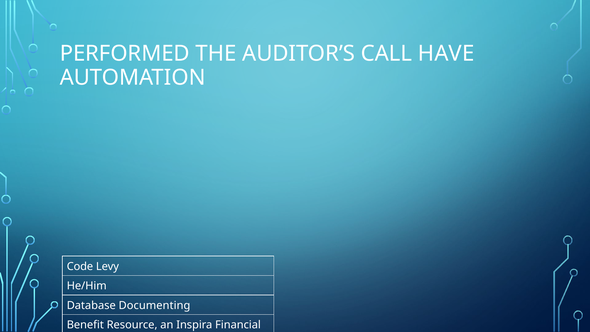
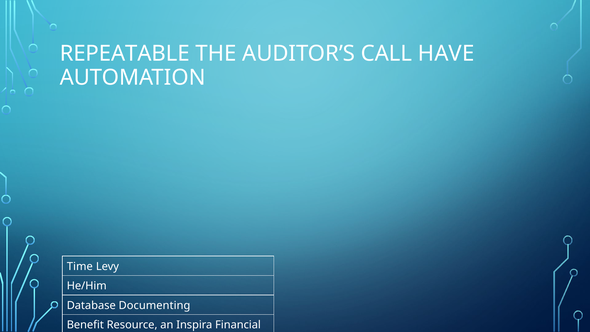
PERFORMED: PERFORMED -> REPEATABLE (125, 54)
Code: Code -> Time (80, 266)
